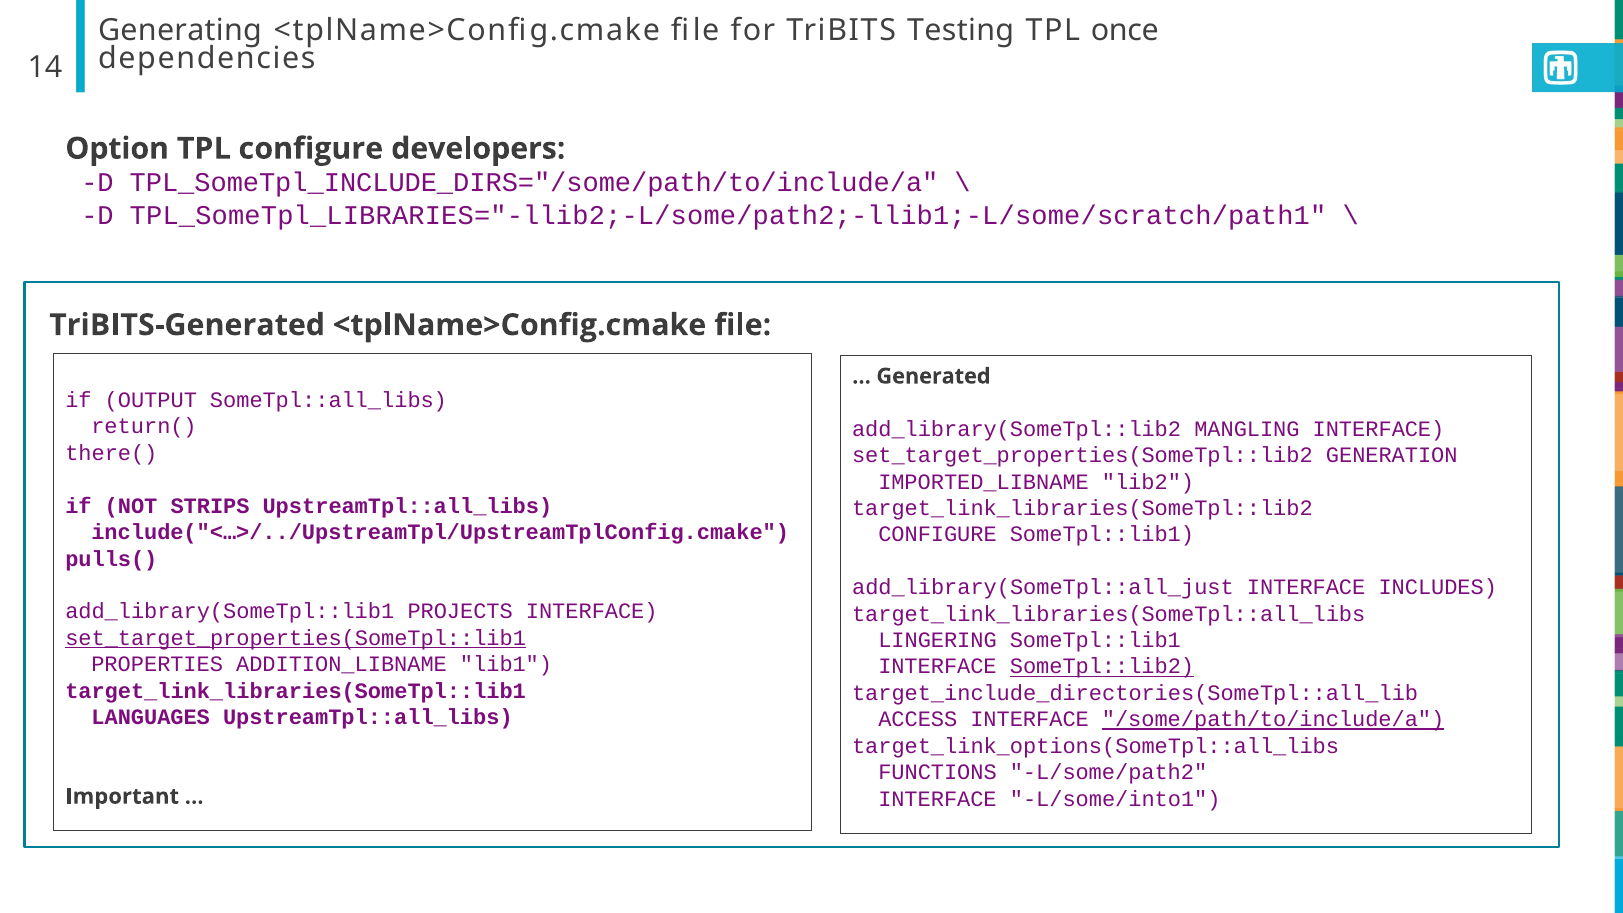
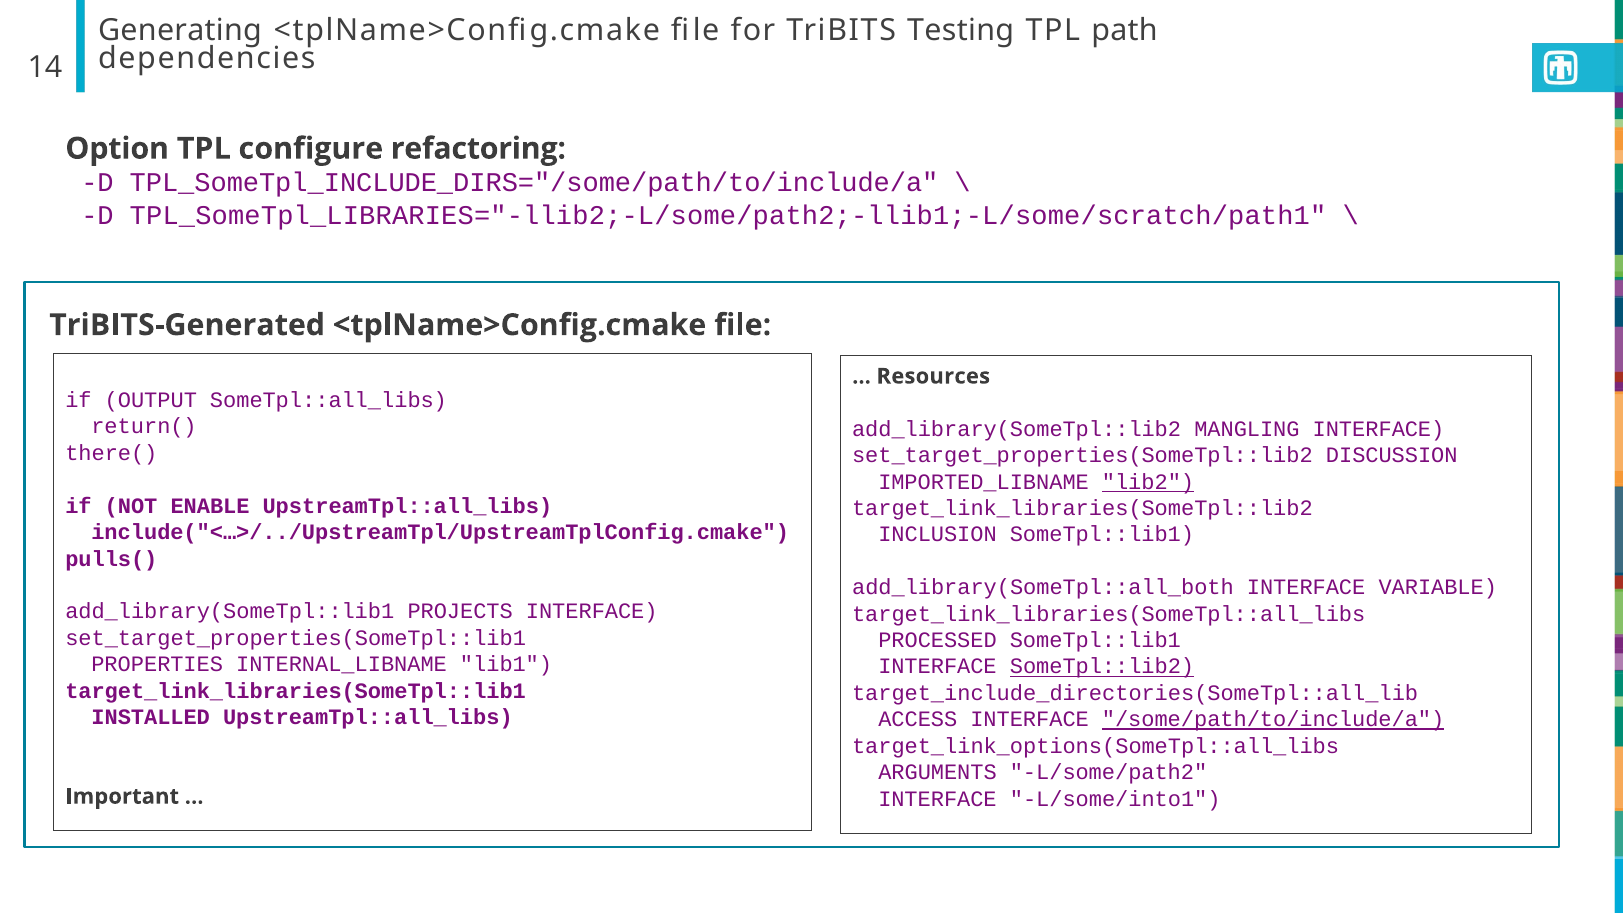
once: once -> path (1125, 31)
developers: developers -> refactoring (478, 149)
Generated: Generated -> Resources (933, 376)
GENERATION: GENERATION -> DISCUSSION (1392, 455)
lib2 underline: none -> present (1148, 482)
STRIPS: STRIPS -> ENABLE (210, 506)
CONFIGURE: CONFIGURE -> INCLUSION (938, 535)
add_library(SomeTpl::all_just: add_library(SomeTpl::all_just -> add_library(SomeTpl::all_both (1043, 587)
INCLUDES: INCLUDES -> VARIABLE (1438, 587)
set_target_properties(SomeTpl::lib1 underline: present -> none (296, 638)
LINGERING: LINGERING -> PROCESSED (938, 640)
ADDITION_LIBNAME: ADDITION_LIBNAME -> INTERNAL_LIBNAME (342, 664)
LANGUAGES: LANGUAGES -> INSTALLED (151, 717)
FUNCTIONS: FUNCTIONS -> ARGUMENTS (938, 772)
